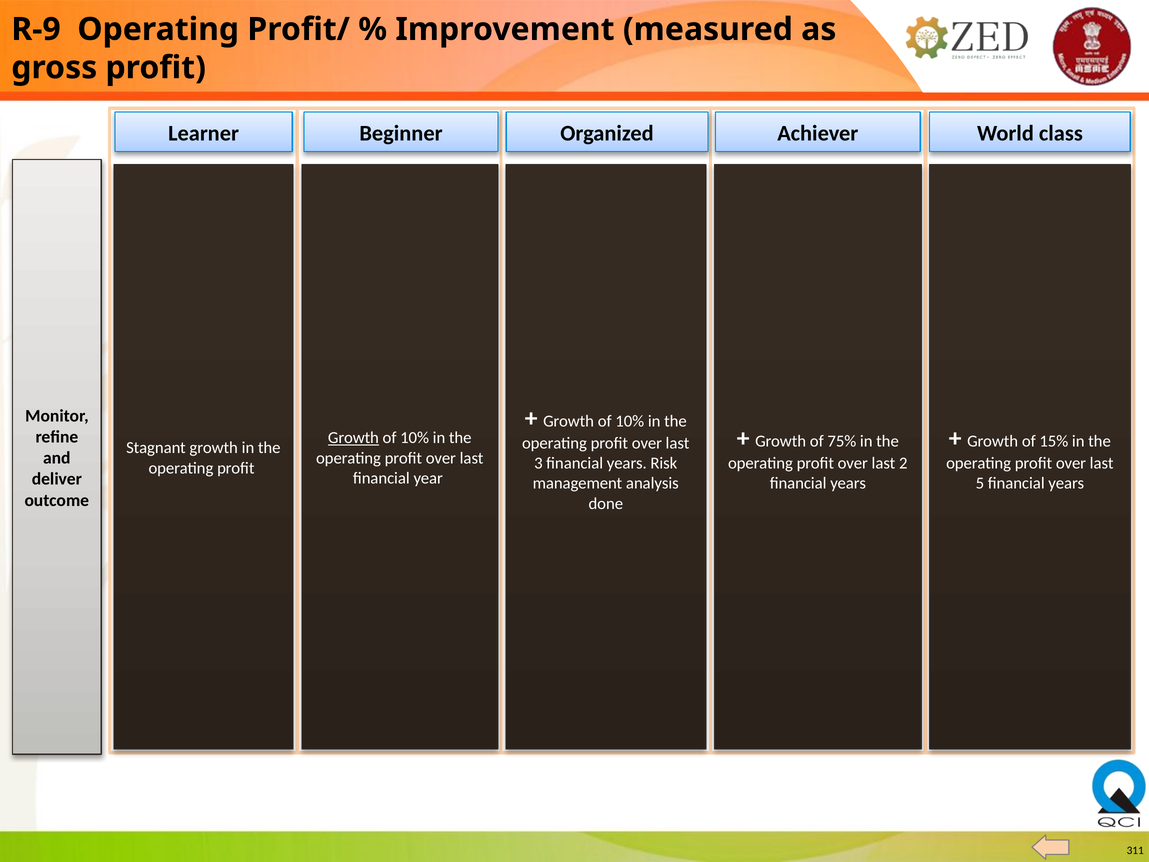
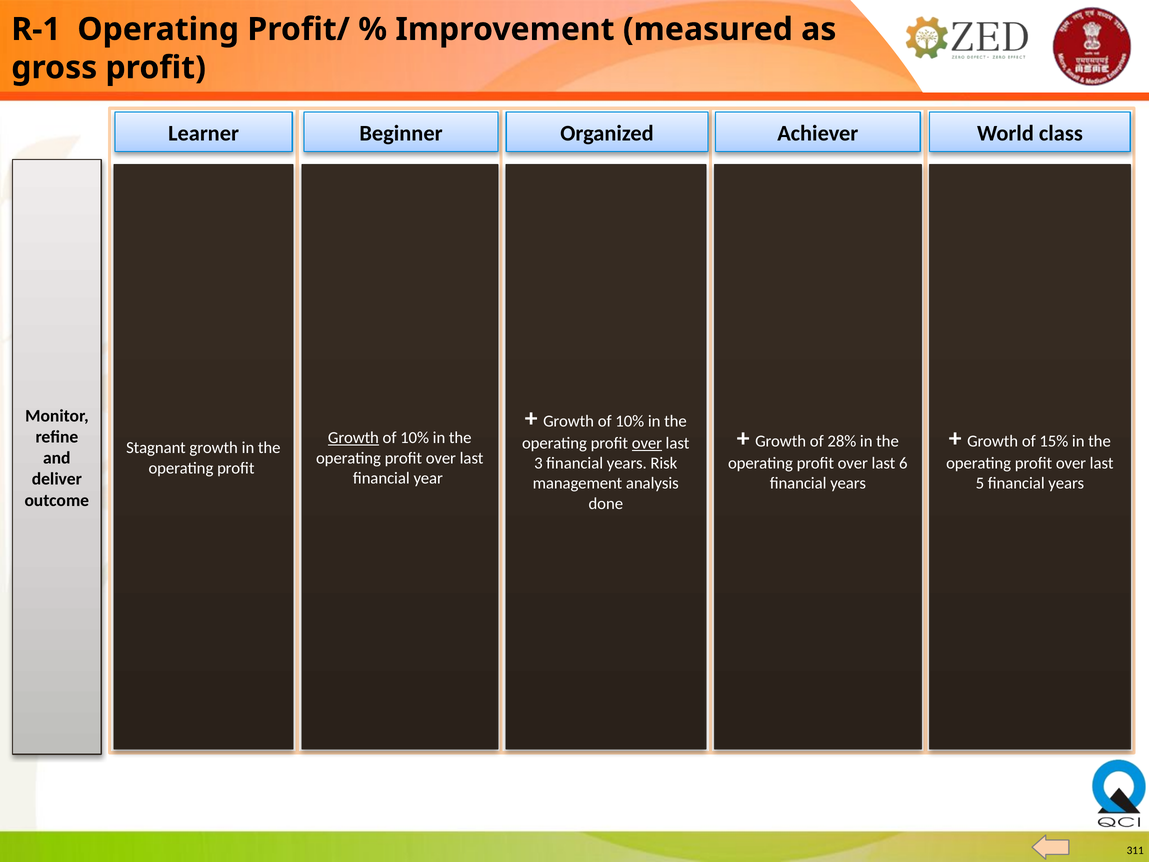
R-9: R-9 -> R-1 (36, 29)
75%: 75% -> 28% (842, 441)
over underline: none -> present (647, 443)
2: 2 -> 6 (903, 463)
